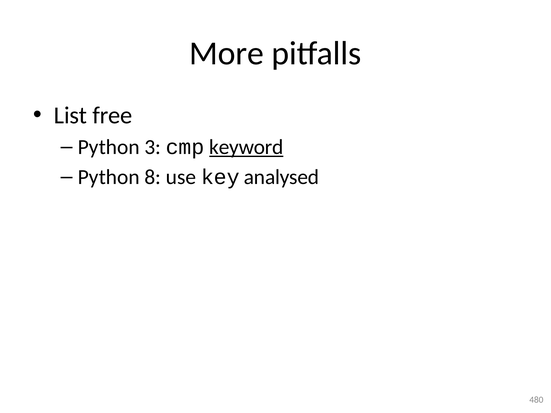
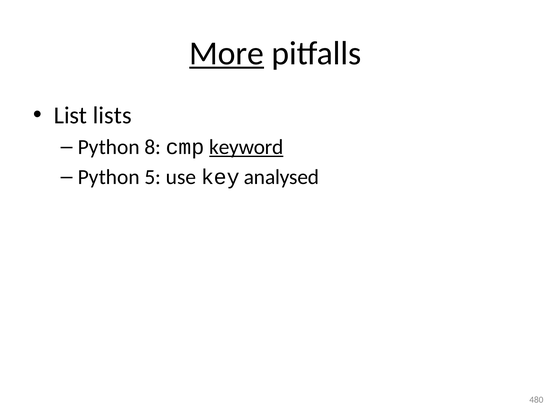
More underline: none -> present (227, 53)
free: free -> lists (112, 116)
3: 3 -> 8 (153, 147)
8: 8 -> 5 (153, 177)
